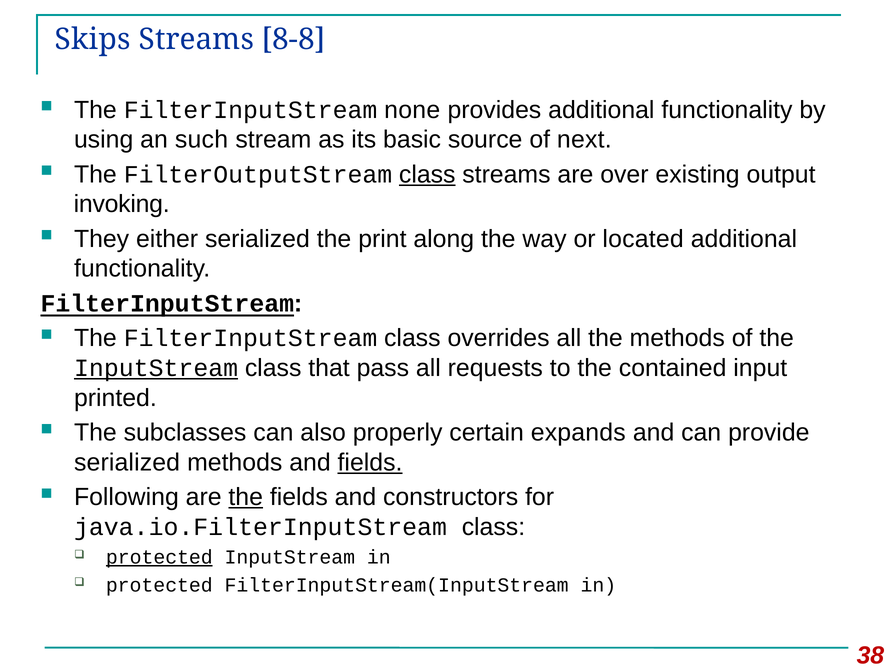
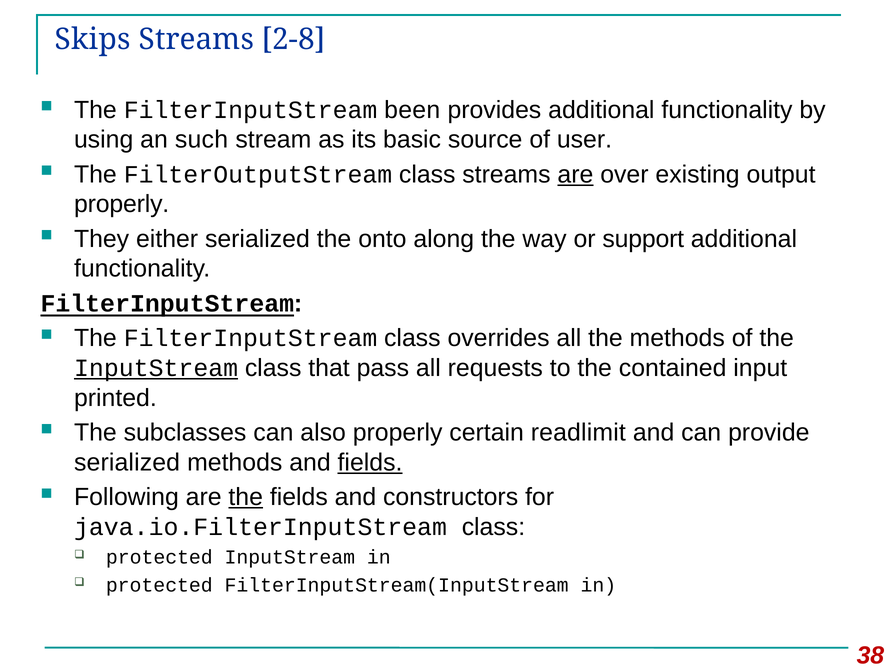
8-8: 8-8 -> 2-8 (294, 39)
none: none -> been (412, 110)
next: next -> user (584, 140)
class underline: present -> none (427, 174)
are underline: none -> present (575, 174)
invoking: invoking -> properly (122, 204)
print: print -> onto (382, 239)
located: located -> support (643, 239)
expands: expands -> readlimit (578, 432)
protected underline: present -> none (159, 557)
